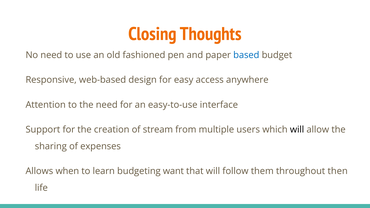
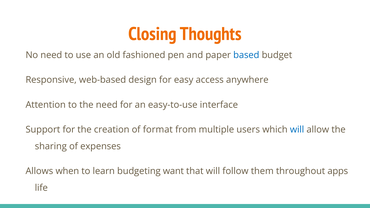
stream: stream -> format (158, 130)
will colour: black -> blue (297, 130)
then: then -> apps (338, 171)
